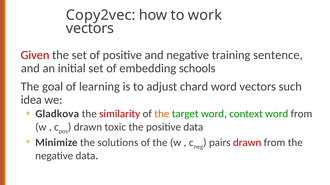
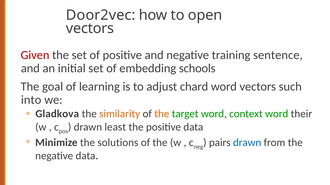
Copy2vec: Copy2vec -> Door2vec (101, 15)
work: work -> open (205, 15)
idea: idea -> into (31, 100)
similarity colour: red -> orange (120, 114)
word from: from -> their (301, 114)
toxic: toxic -> least (115, 127)
drawn colour: red -> blue (247, 143)
